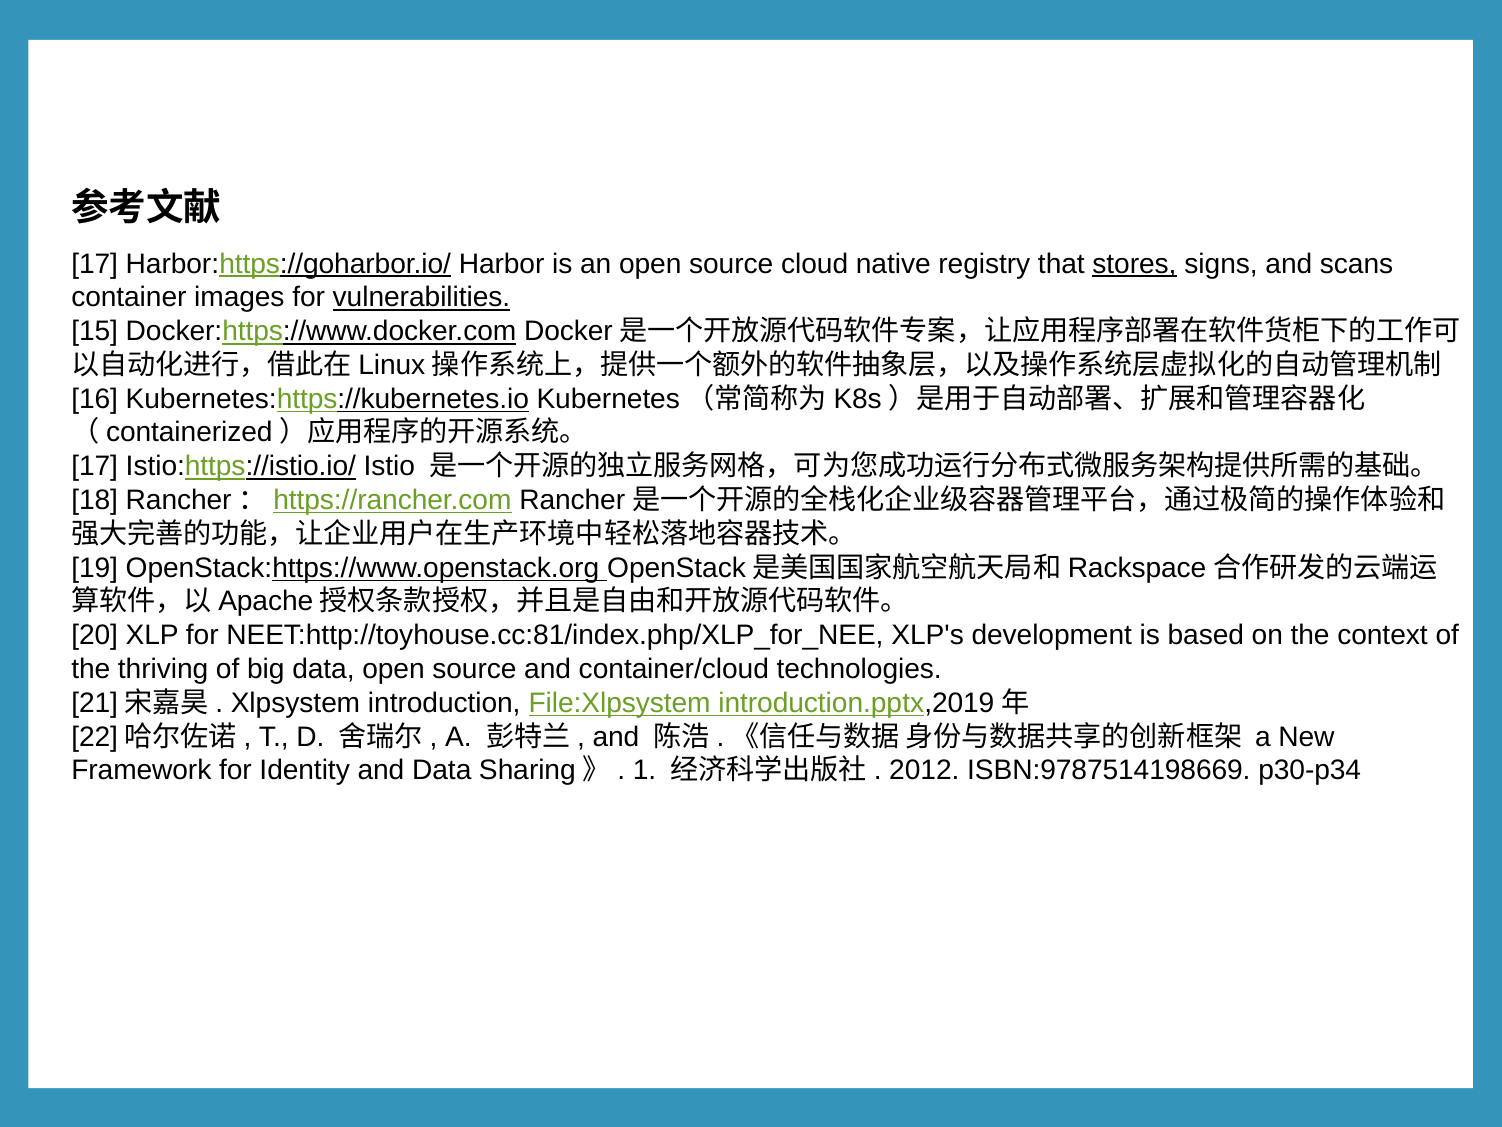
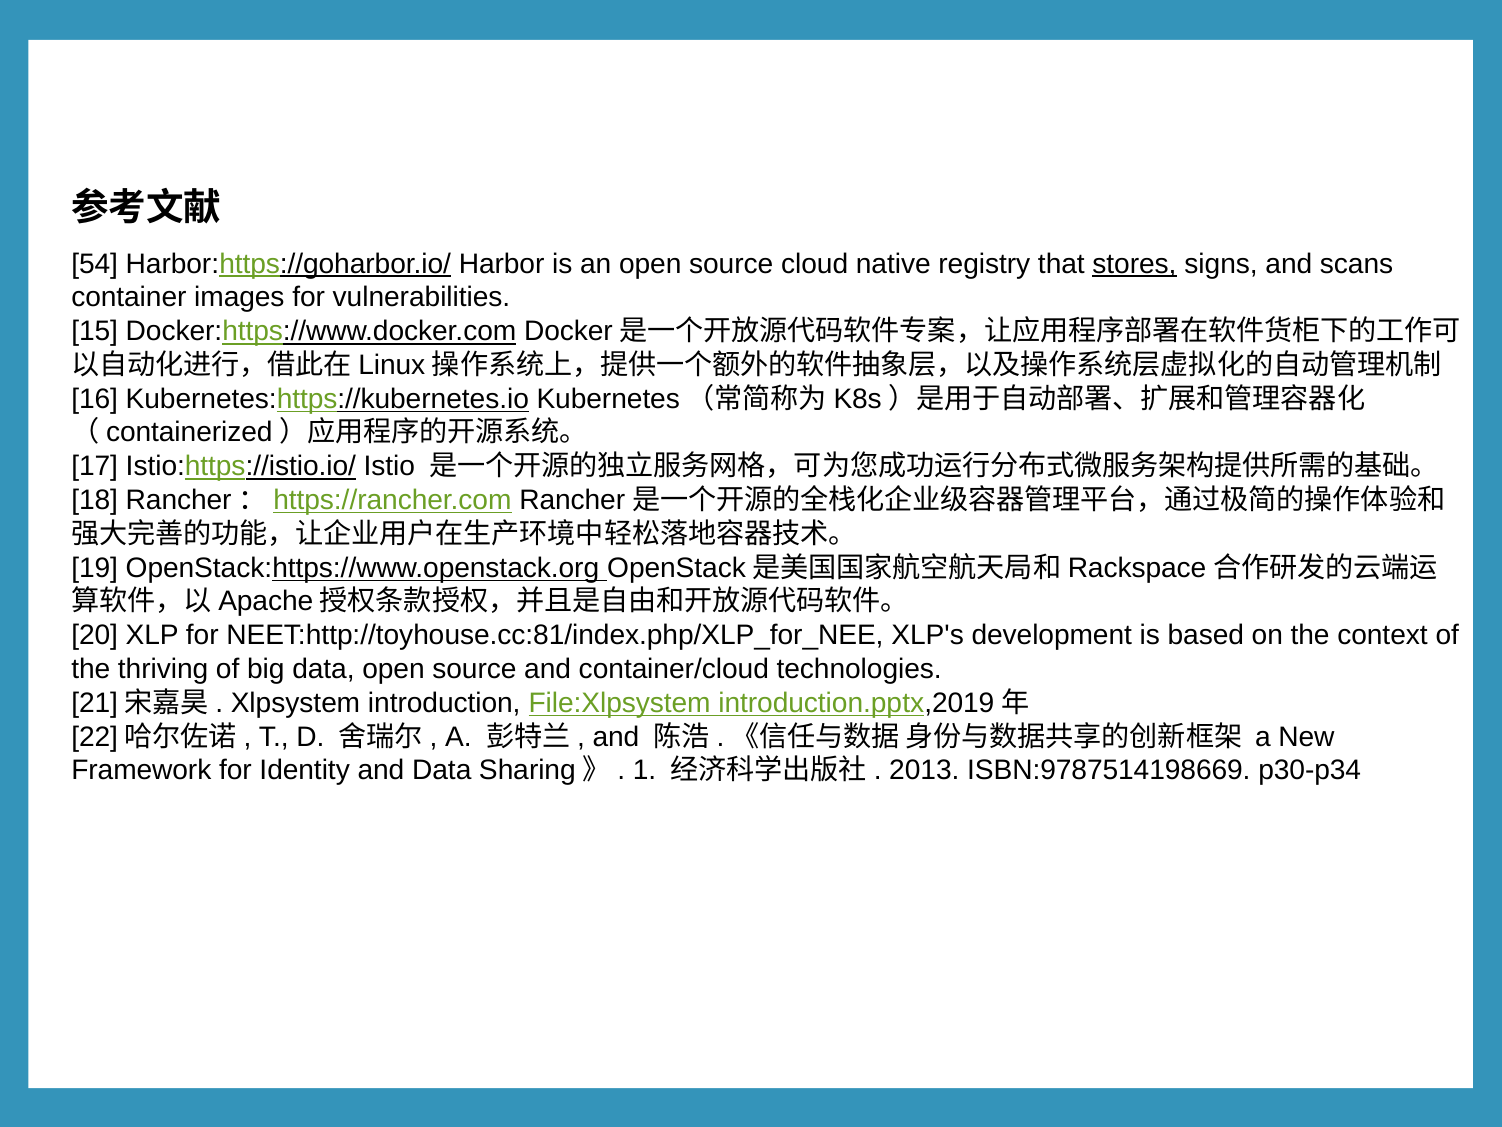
17: 17 -> 54 (95, 264)
vulnerabilities underline: present -> none (421, 297)
2012: 2012 -> 2013 (924, 770)
